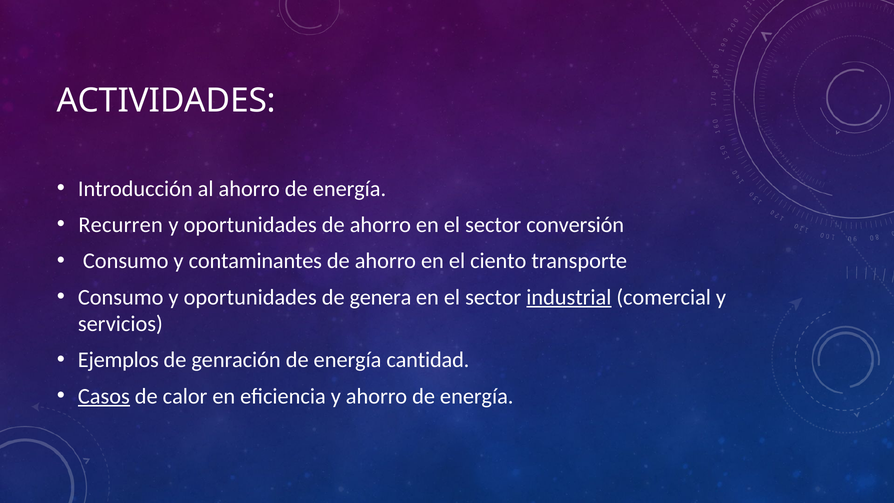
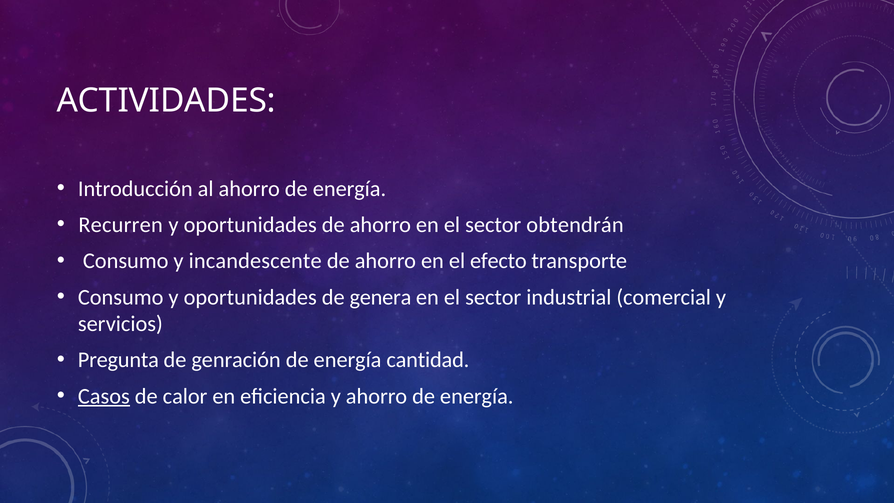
conversión: conversión -> obtendrán (575, 225)
contaminantes: contaminantes -> incandescente (255, 261)
ciento: ciento -> efecto (498, 261)
industrial underline: present -> none (569, 297)
Ejemplos: Ejemplos -> Pregunta (118, 360)
